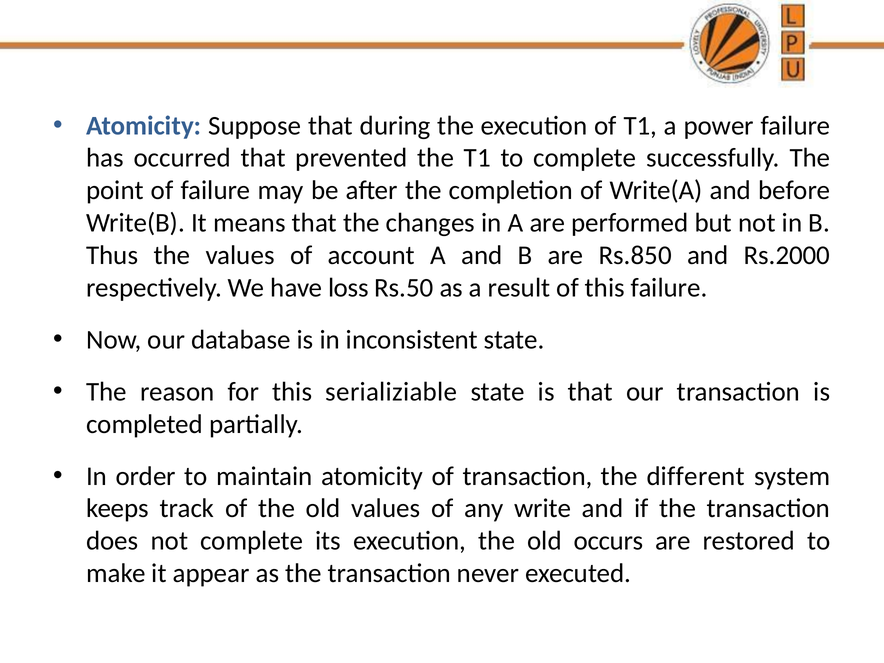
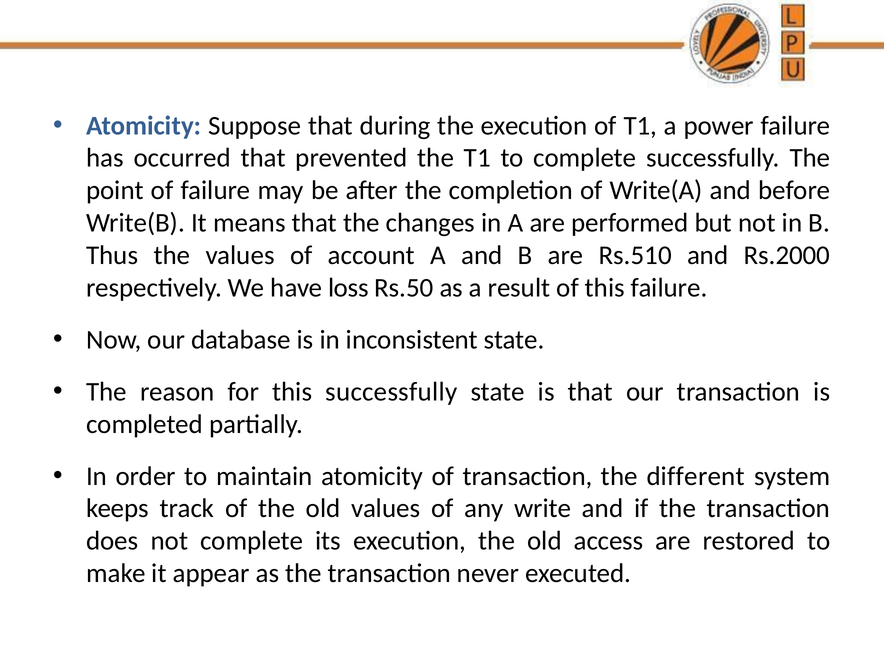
Rs.850: Rs.850 -> Rs.510 (635, 255)
this serializiable: serializiable -> successfully (391, 392)
occurs: occurs -> access (609, 541)
